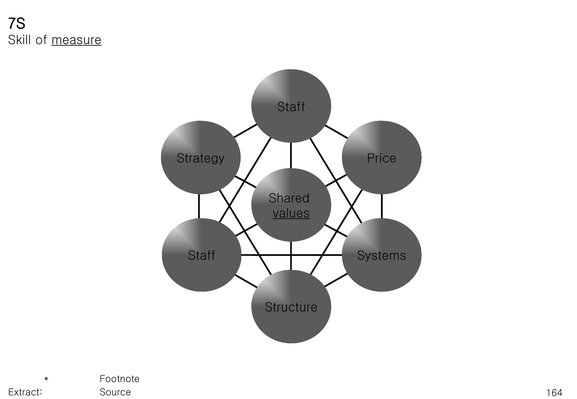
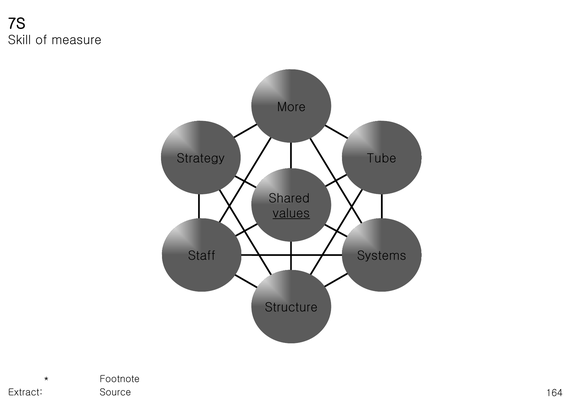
measure underline: present -> none (76, 40)
Staff: Staff -> More (291, 107)
Price: Price -> Tube (382, 159)
